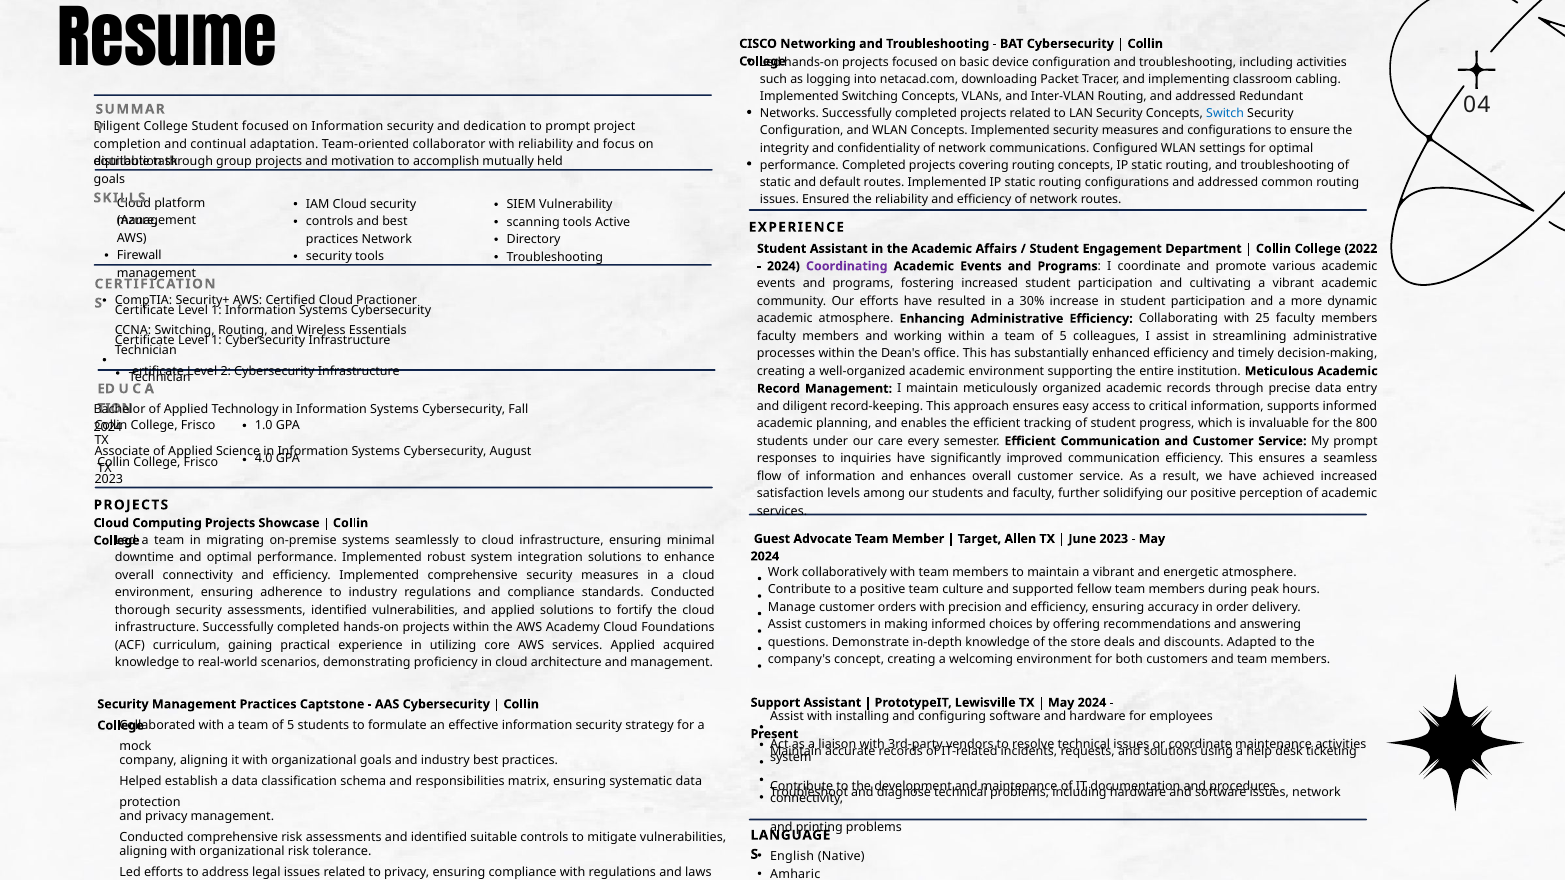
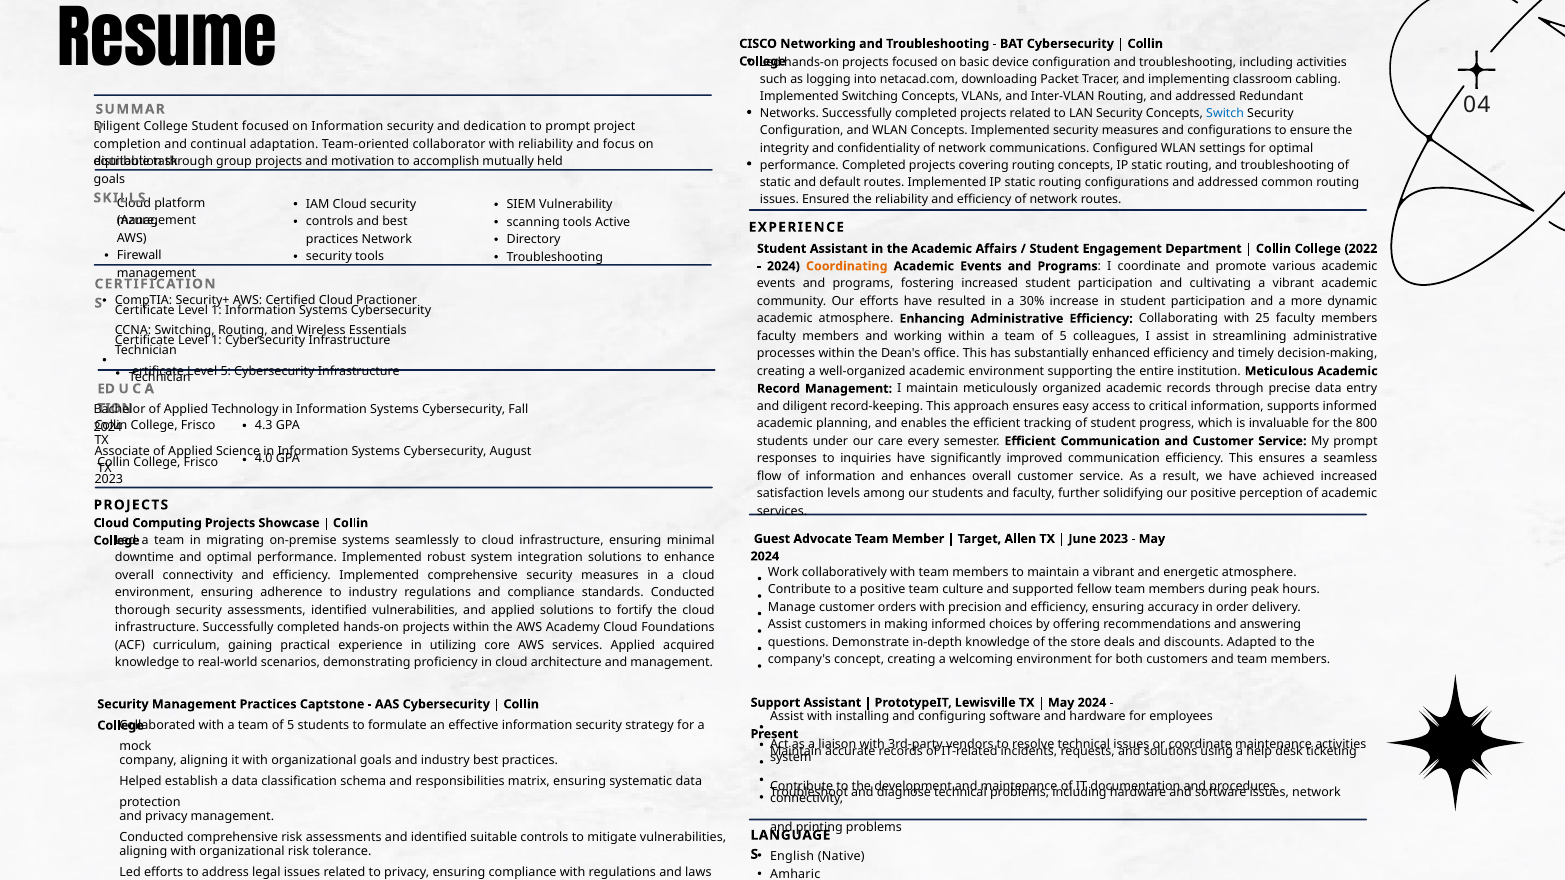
Coordinating colour: purple -> orange (847, 266)
Level 2: 2 -> 5 (226, 372)
1.0: 1.0 -> 4.3 (264, 426)
